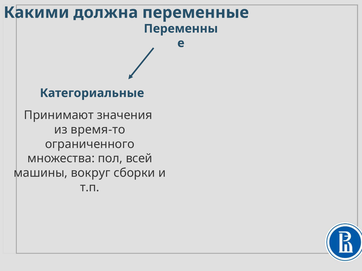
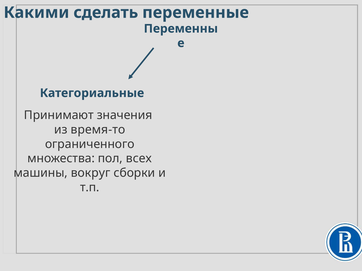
должна: должна -> сделать (106, 13)
всей: всей -> всех (139, 159)
